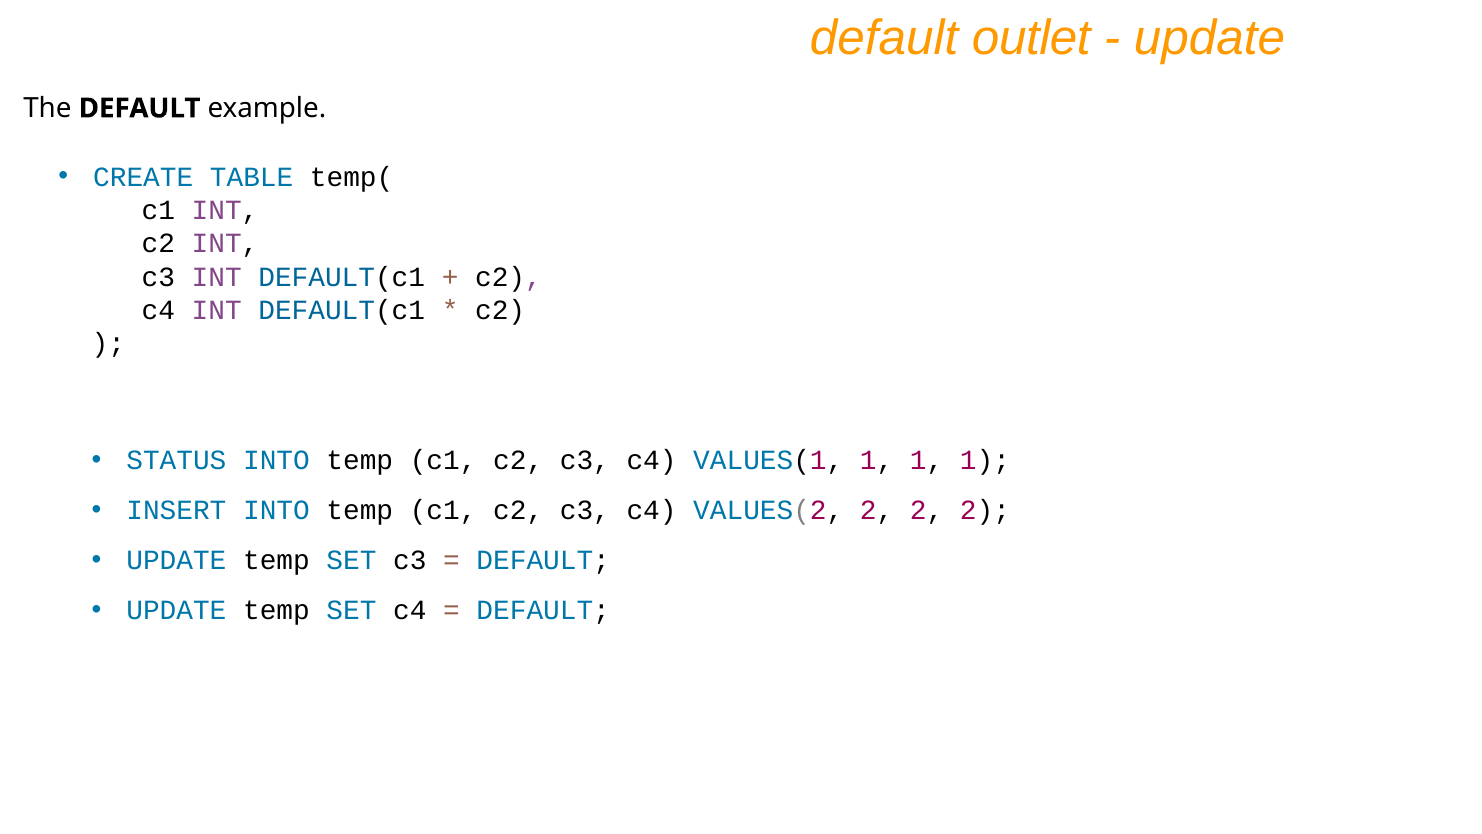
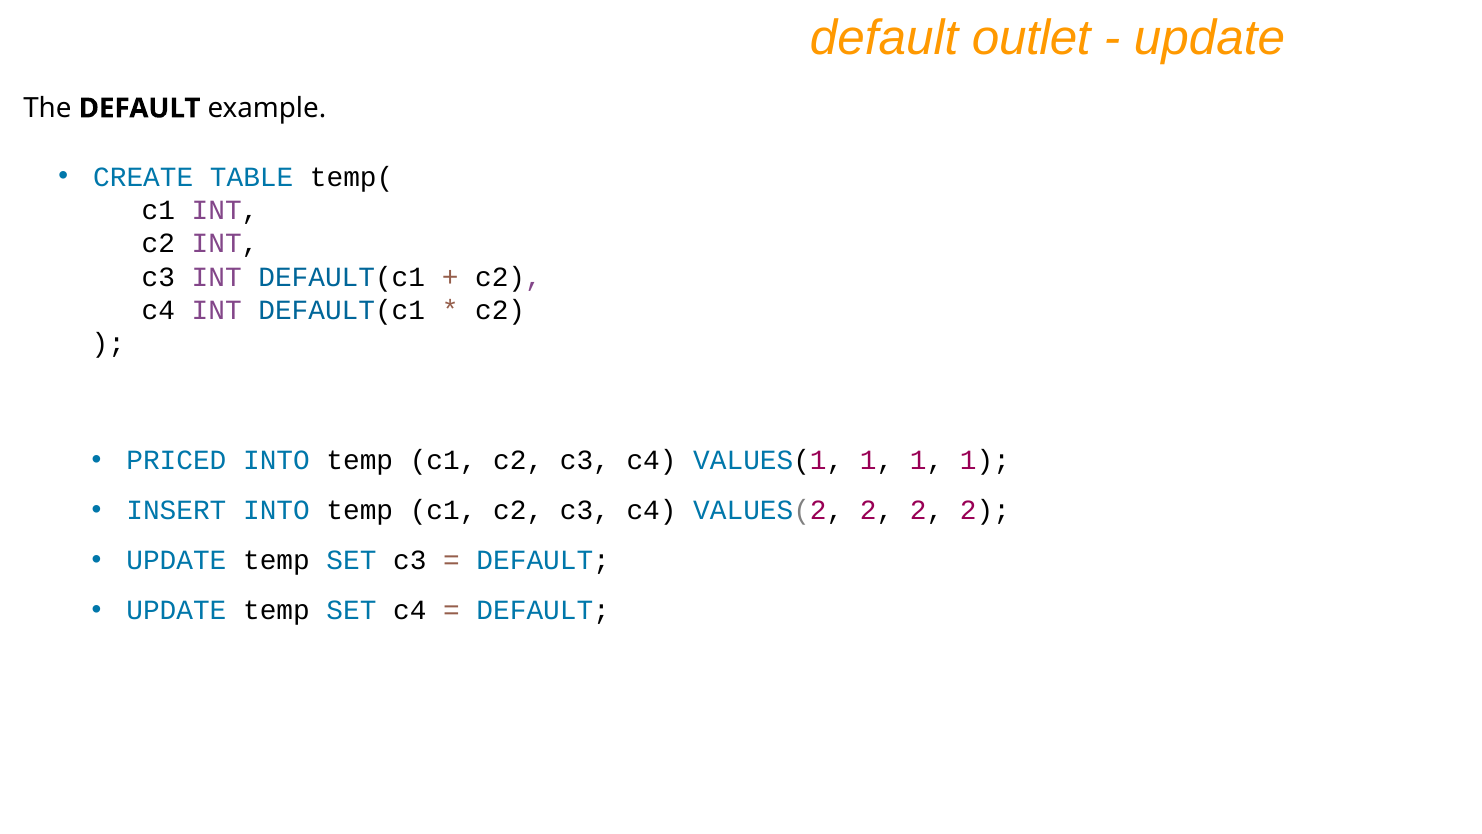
STATUS: STATUS -> PRICED (176, 460)
